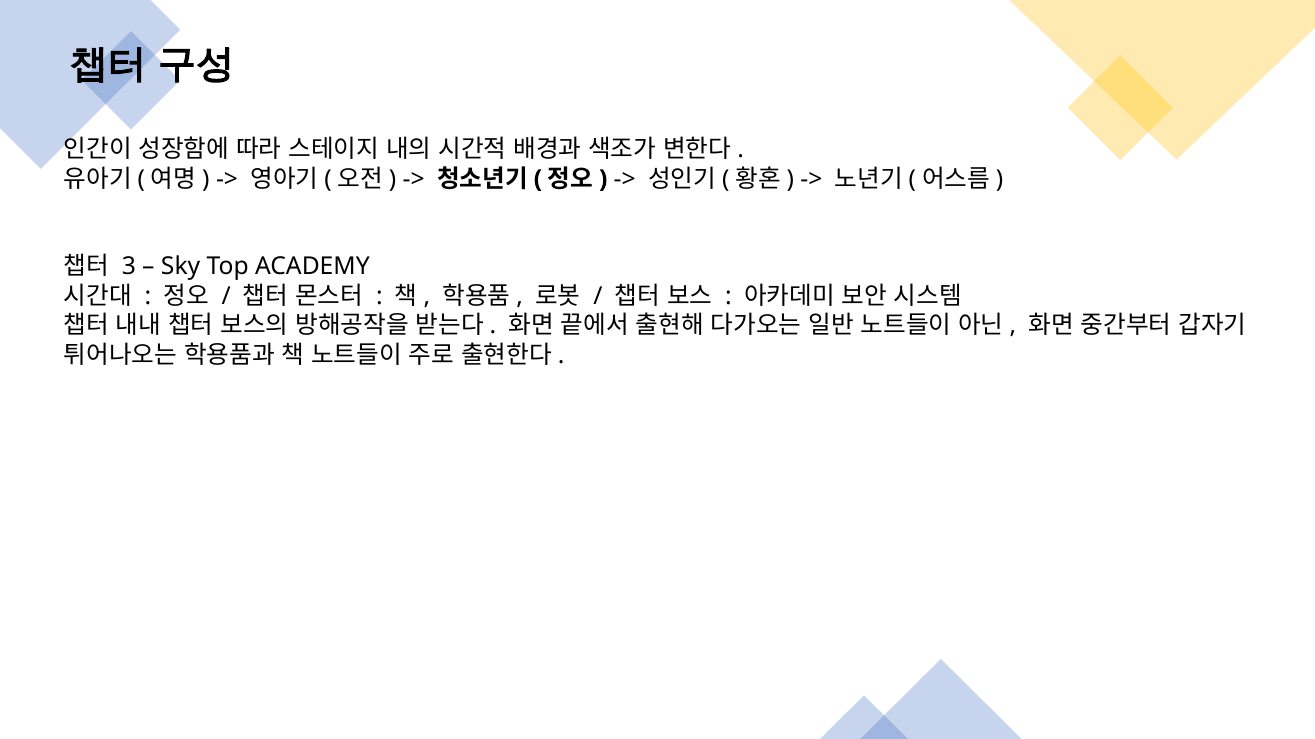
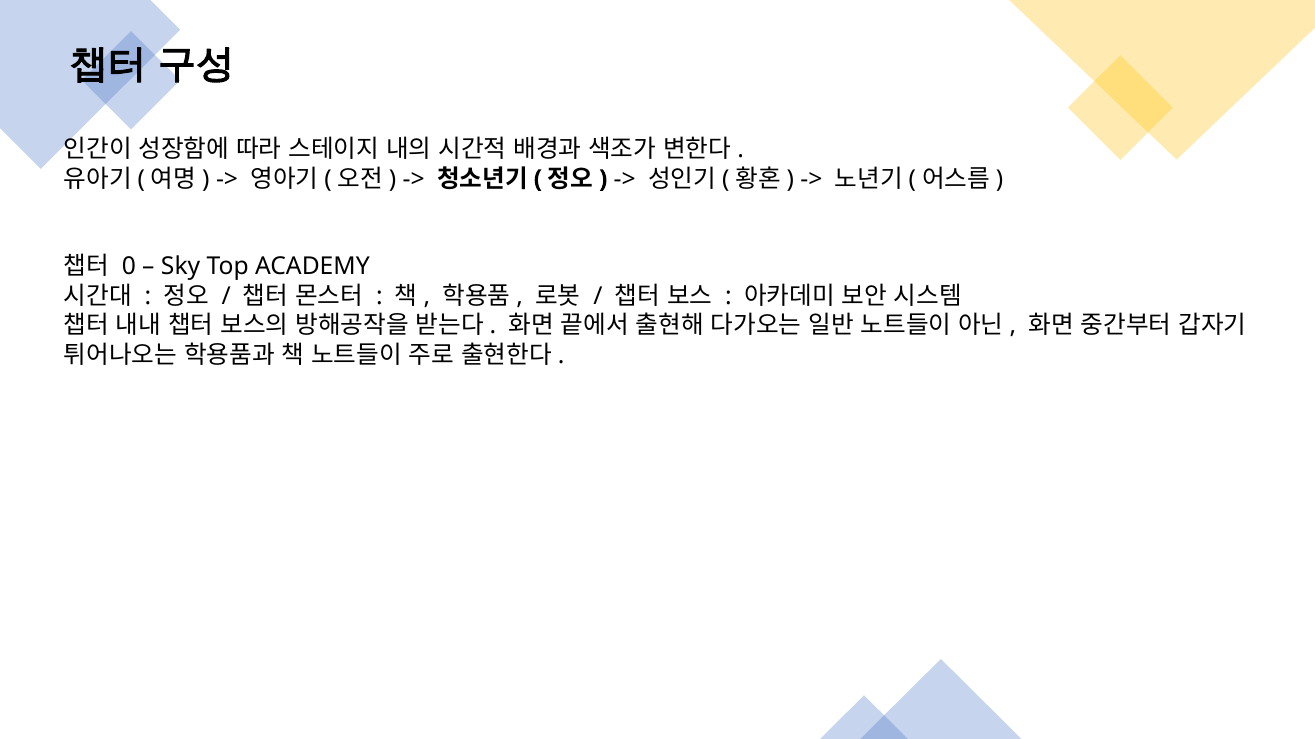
3: 3 -> 0 (129, 267)
